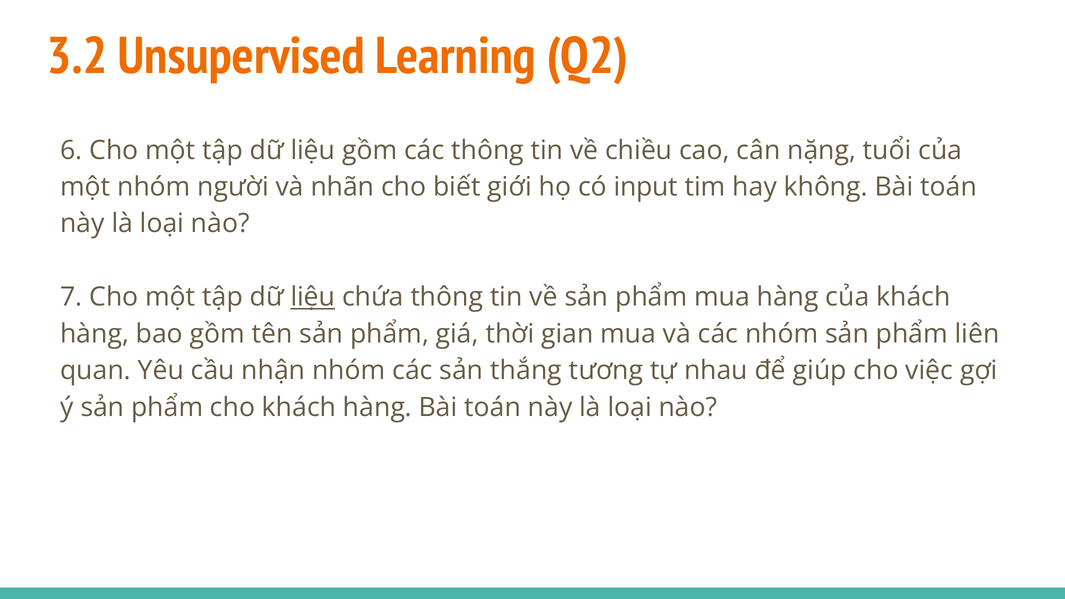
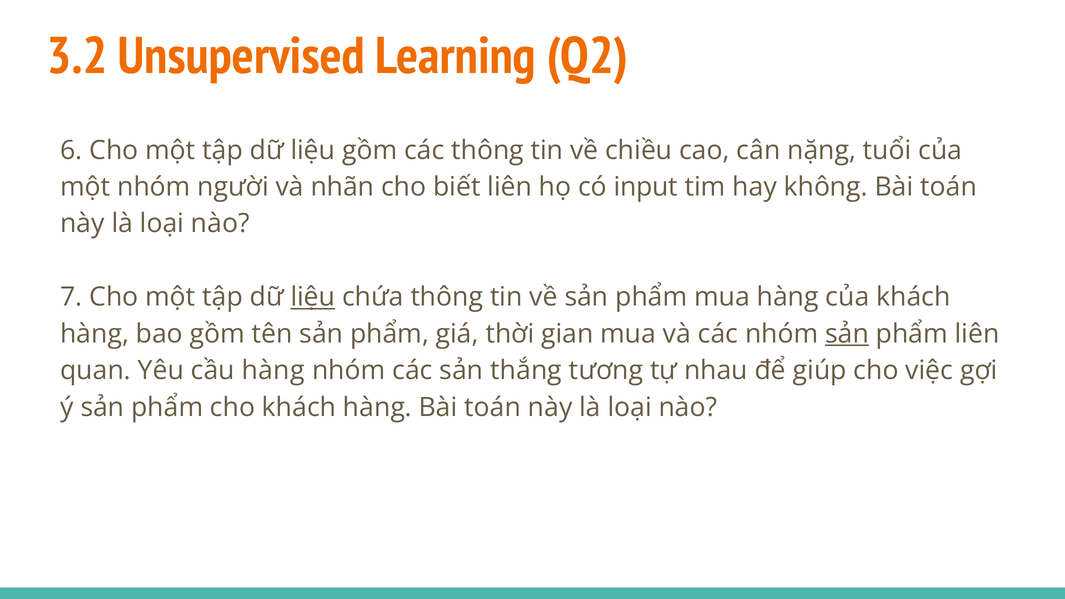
biết giới: giới -> liên (510, 187)
sản underline: none -> present (847, 334)
cầu nhận: nhận -> hàng (273, 371)
